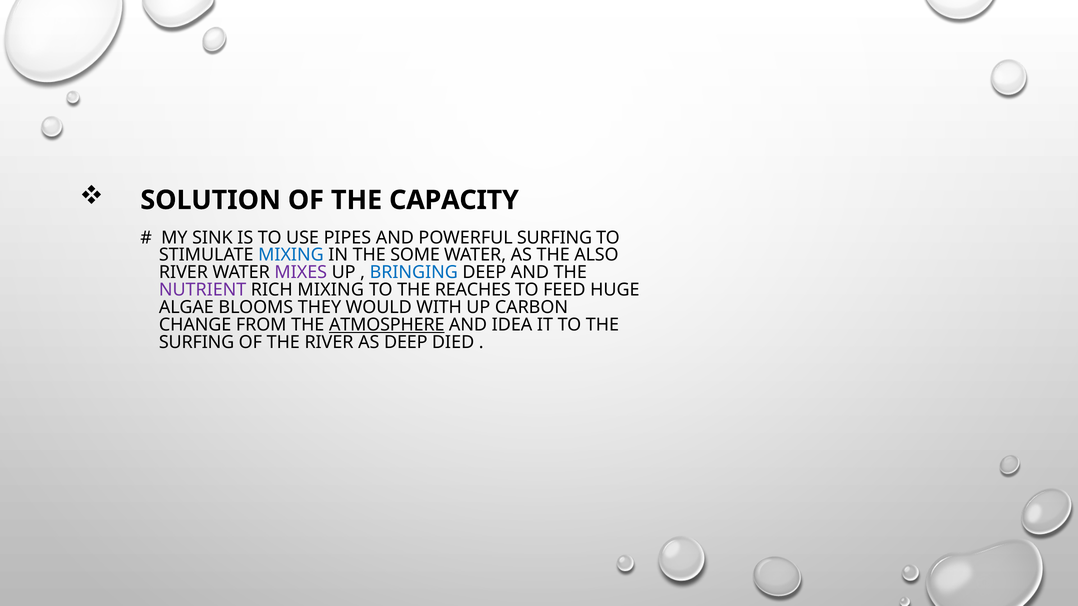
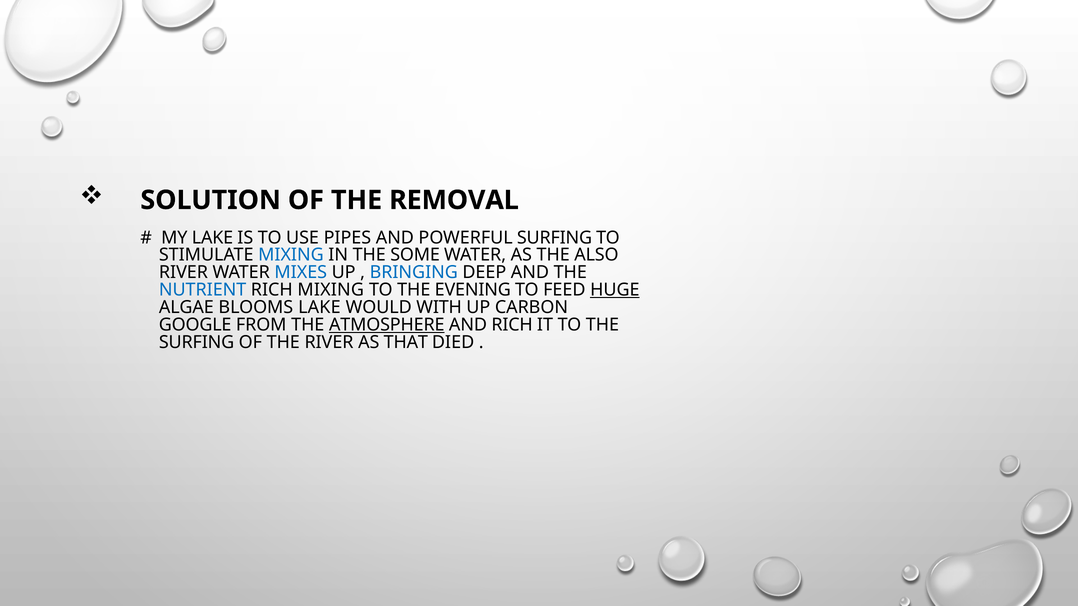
CAPACITY: CAPACITY -> REMOVAL (454, 200)
MY SINK: SINK -> LAKE (213, 238)
MIXES colour: purple -> blue (301, 273)
NUTRIENT colour: purple -> blue (203, 290)
REACHES: REACHES -> EVENING (473, 290)
HUGE underline: none -> present (615, 290)
BLOOMS THEY: THEY -> LAKE (319, 308)
CHANGE: CHANGE -> GOOGLE (195, 325)
AND IDEA: IDEA -> RICH (512, 325)
AS DEEP: DEEP -> THAT (406, 342)
